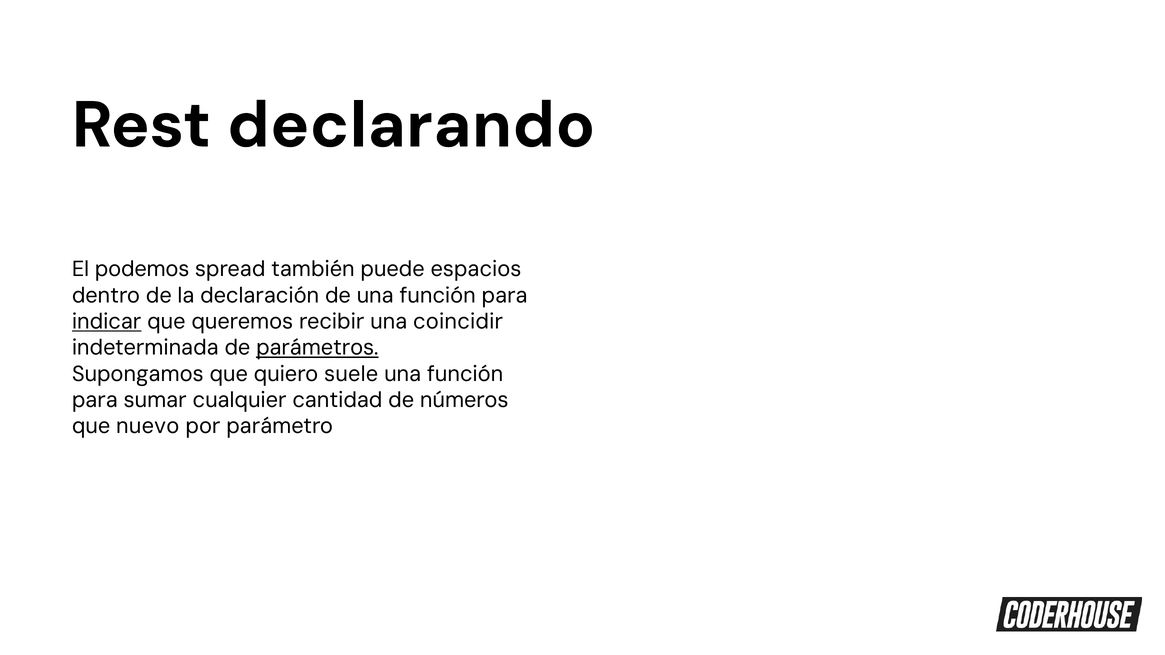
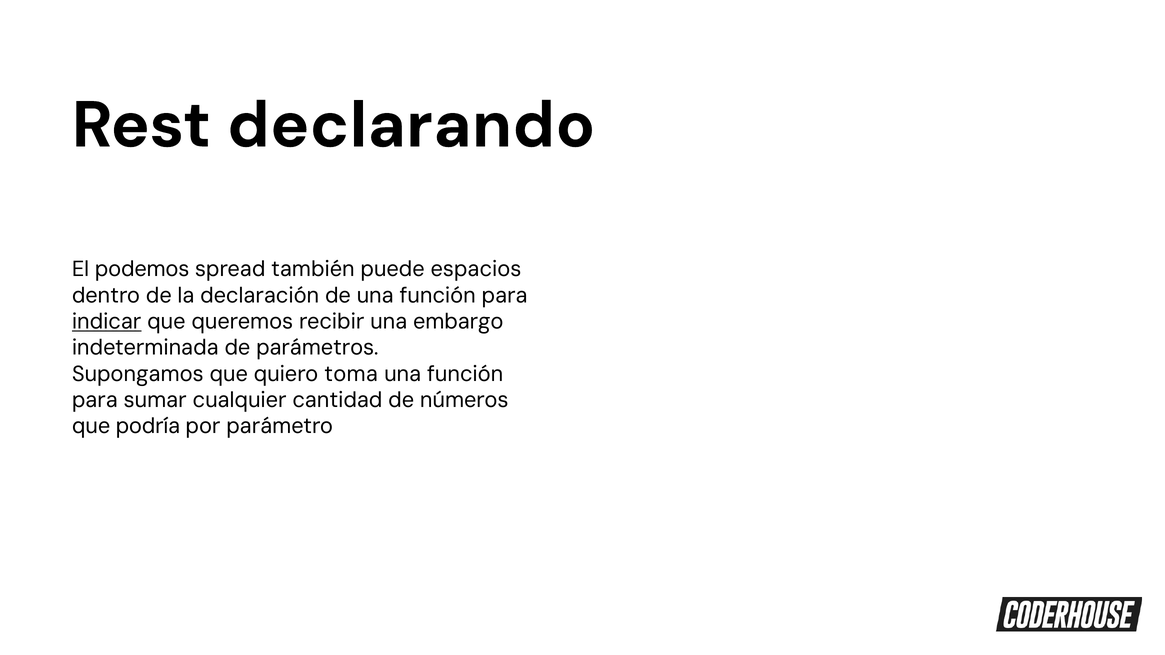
coincidir: coincidir -> embargo (458, 322)
parámetros underline: present -> none (317, 348)
suele: suele -> toma (351, 374)
nuevo: nuevo -> podría (148, 426)
